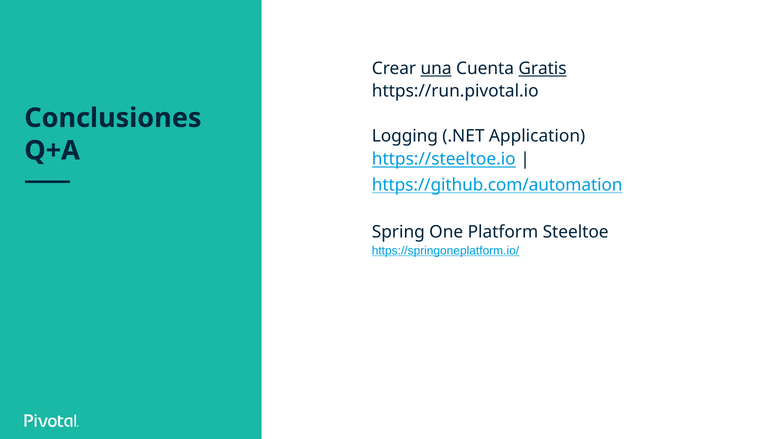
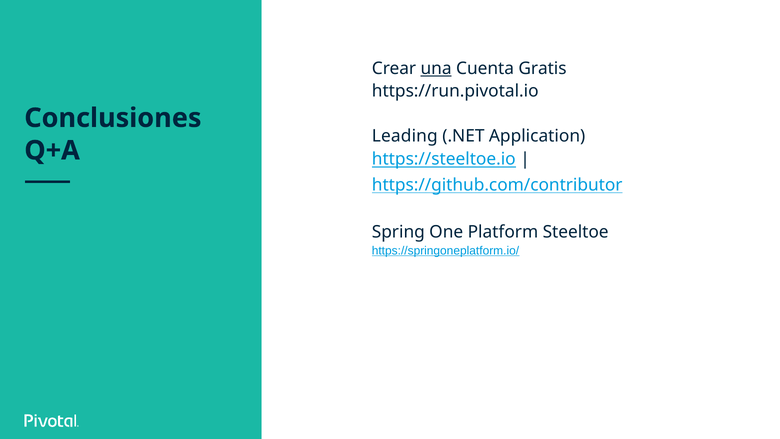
Gratis underline: present -> none (543, 68)
Logging: Logging -> Leading (405, 136)
https://github.com/automation: https://github.com/automation -> https://github.com/contributor (497, 185)
